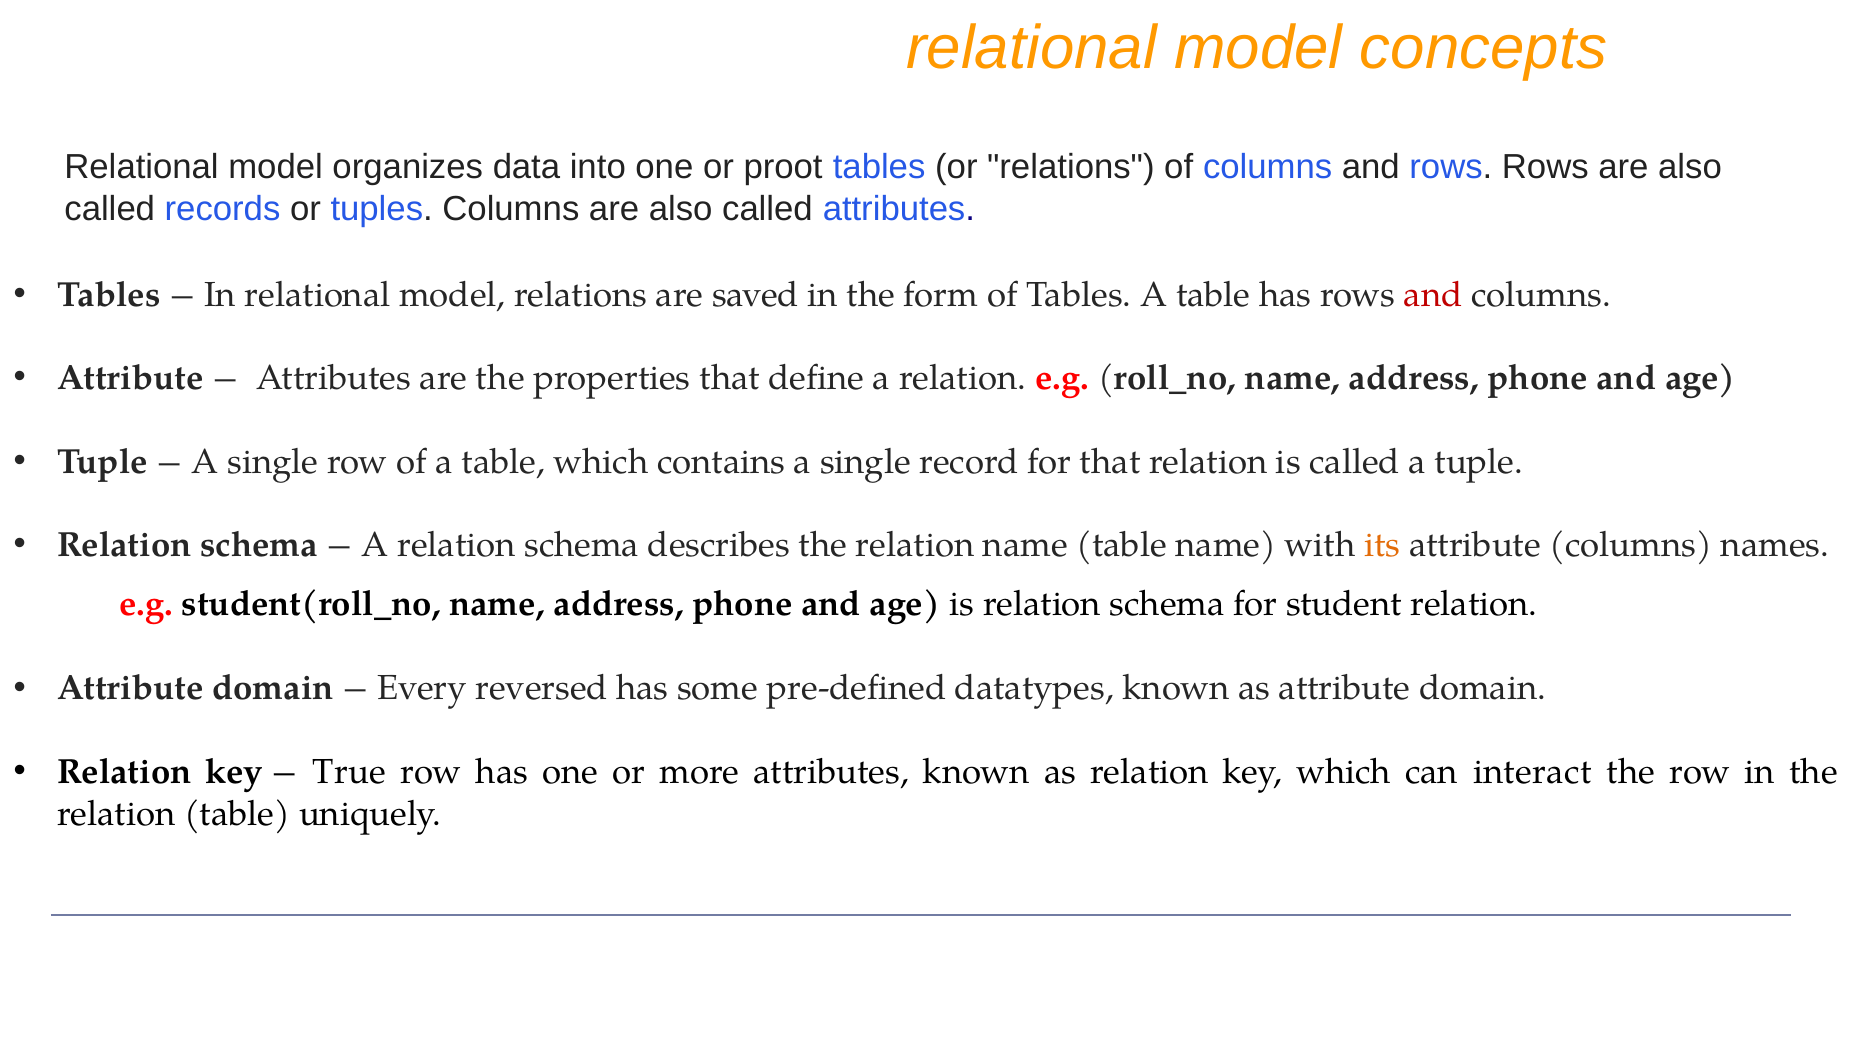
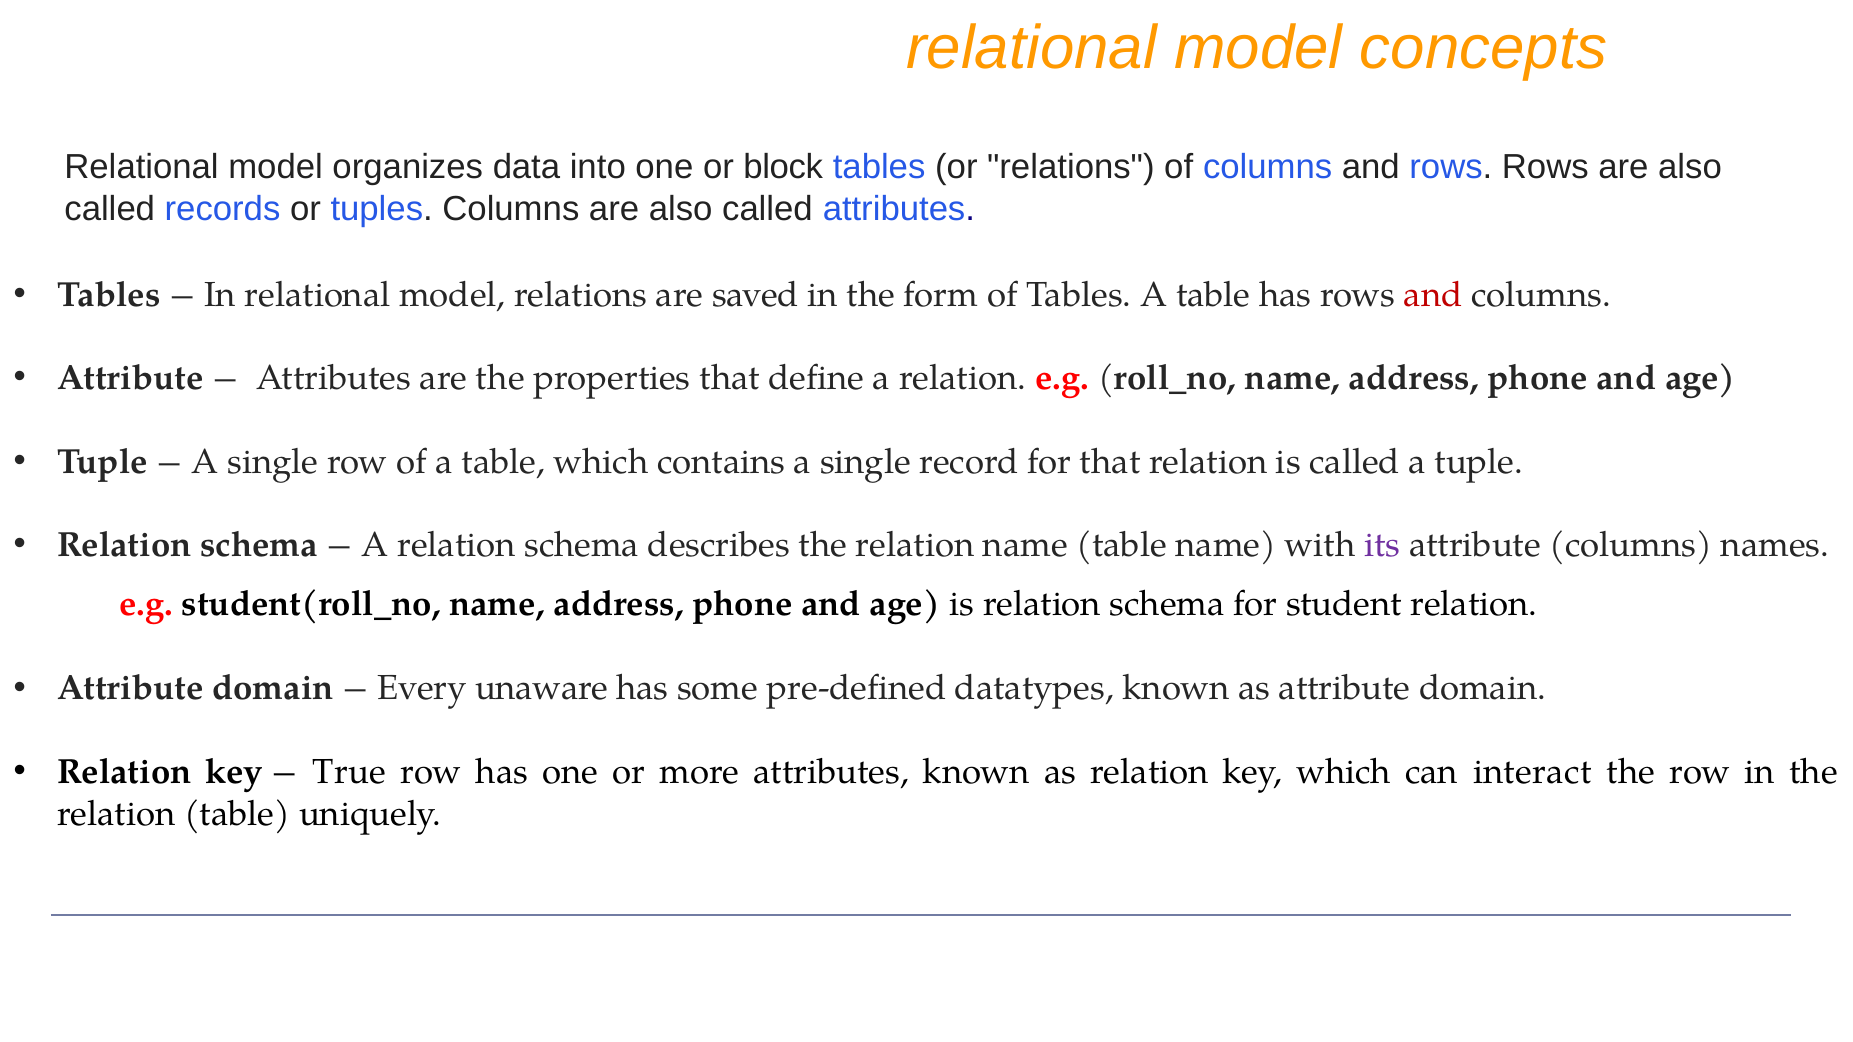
proot: proot -> block (783, 167)
its colour: orange -> purple (1382, 545)
reversed: reversed -> unaware (542, 689)
